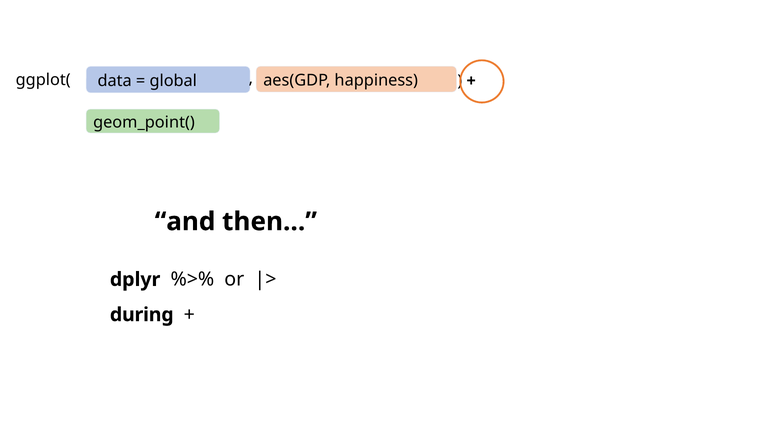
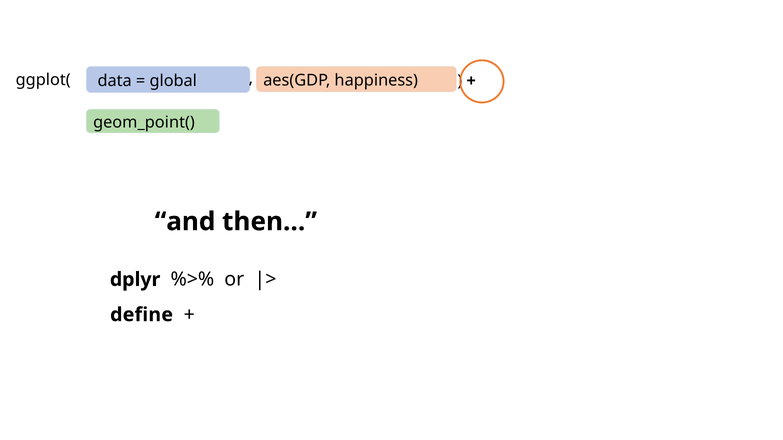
during: during -> define (142, 315)
